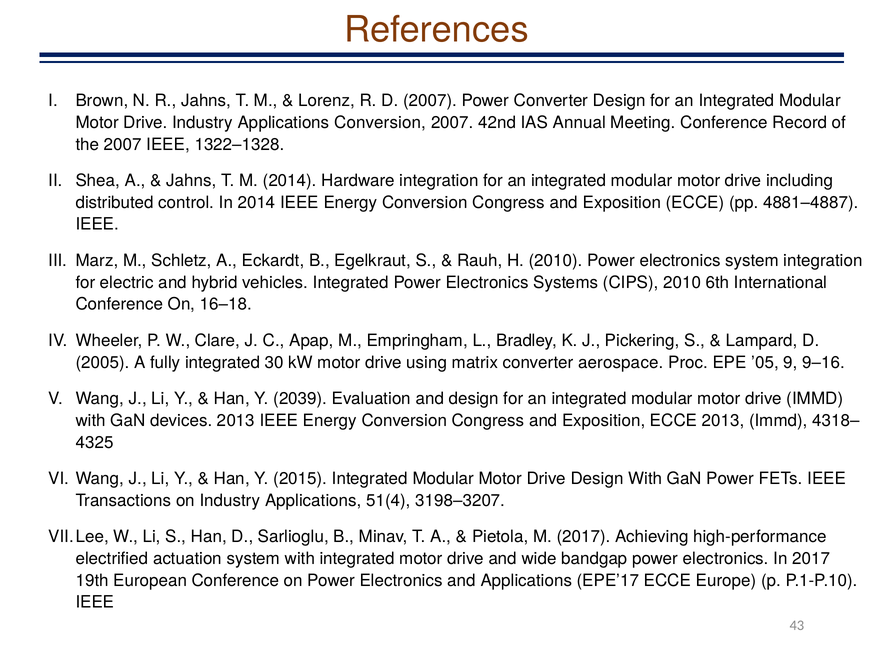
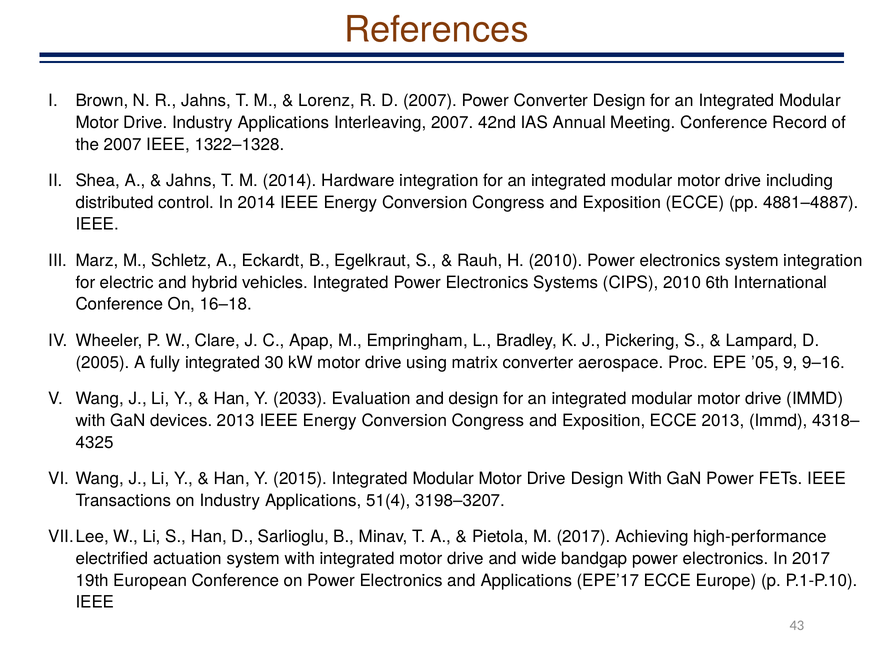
Applications Conversion: Conversion -> Interleaving (380, 123)
2039: 2039 -> 2033 (300, 399)
